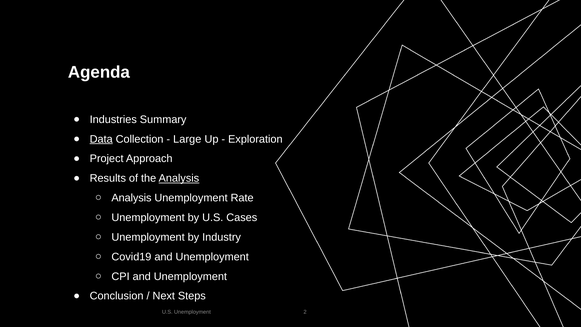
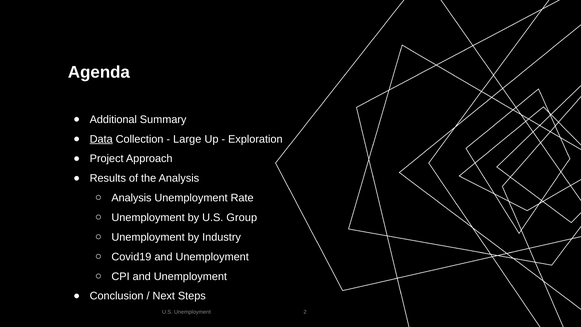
Industries: Industries -> Additional (113, 119)
Analysis underline: present -> none (179, 178)
Cases: Cases -> Group (242, 217)
